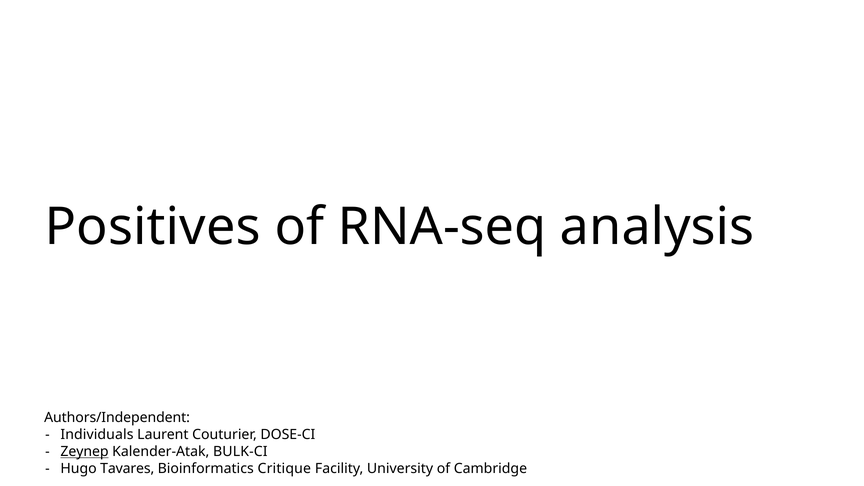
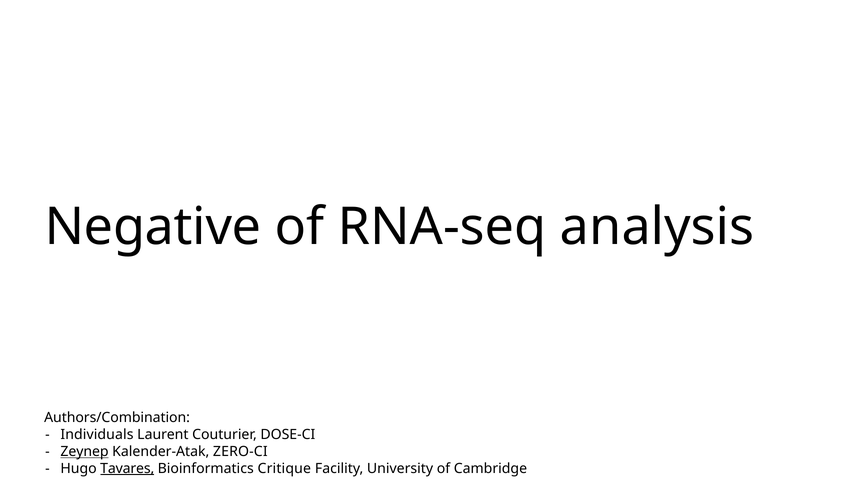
Positives: Positives -> Negative (153, 227)
Authors/Independent: Authors/Independent -> Authors/Combination (117, 418)
BULK-CI: BULK-CI -> ZERO-CI (240, 452)
Tavares underline: none -> present (127, 469)
